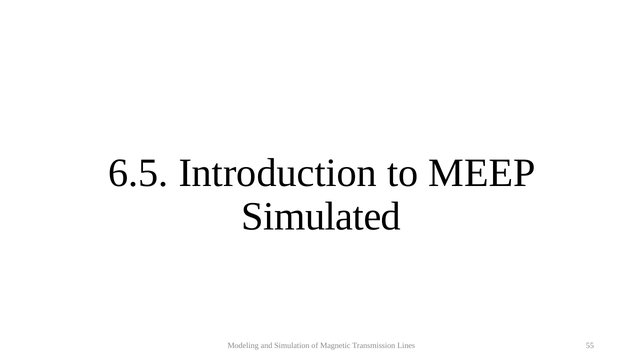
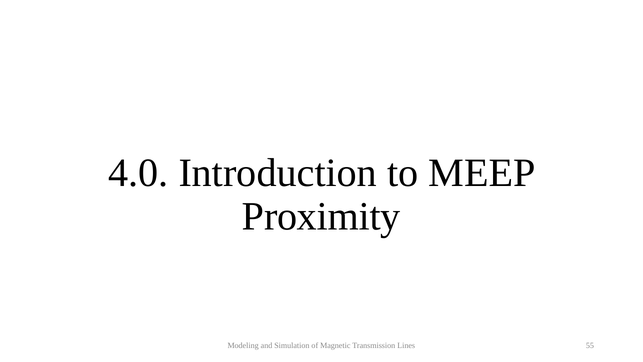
6.5: 6.5 -> 4.0 (138, 173)
Simulated: Simulated -> Proximity (321, 216)
